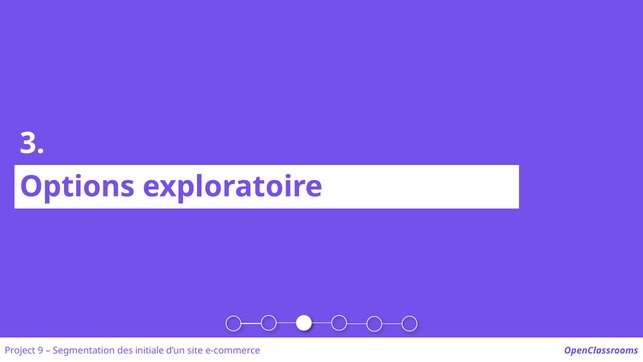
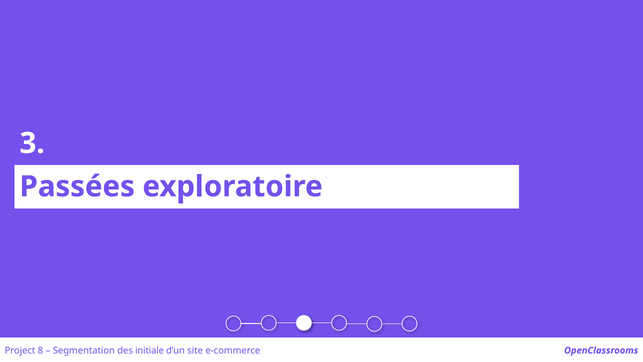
Options: Options -> Passées (77, 186)
9: 9 -> 8 (41, 350)
